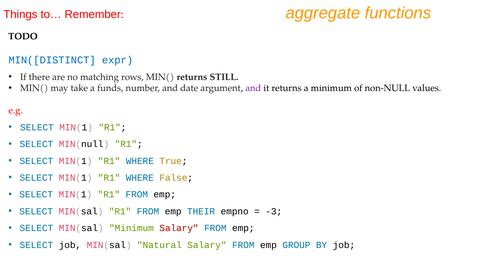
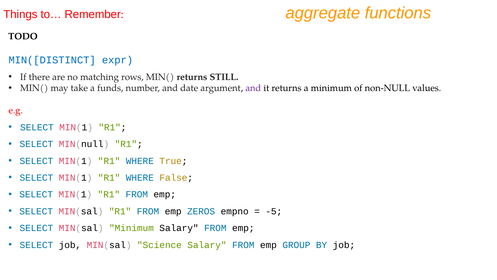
THEIR: THEIR -> ZEROS (201, 211)
-3: -3 -> -5 (274, 211)
Salary colour: red -> black (179, 228)
Natural: Natural -> Science (159, 245)
